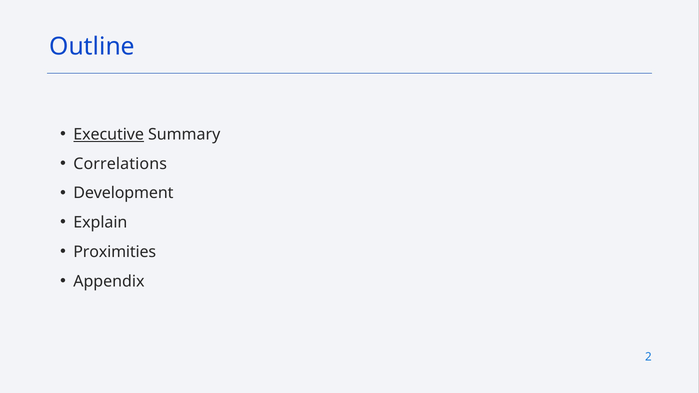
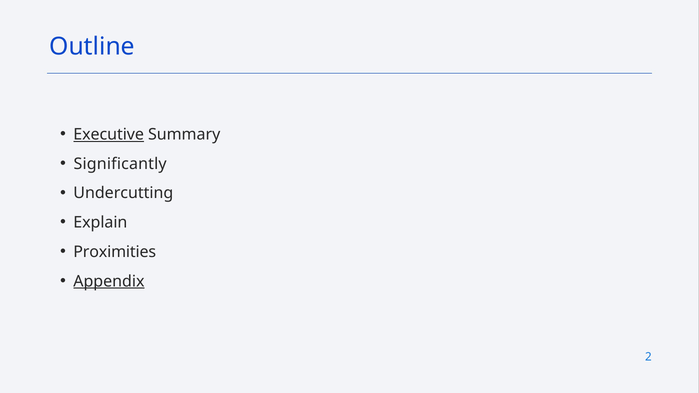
Correlations: Correlations -> Significantly (120, 164)
Development: Development -> Undercutting (123, 193)
Appendix underline: none -> present (109, 281)
